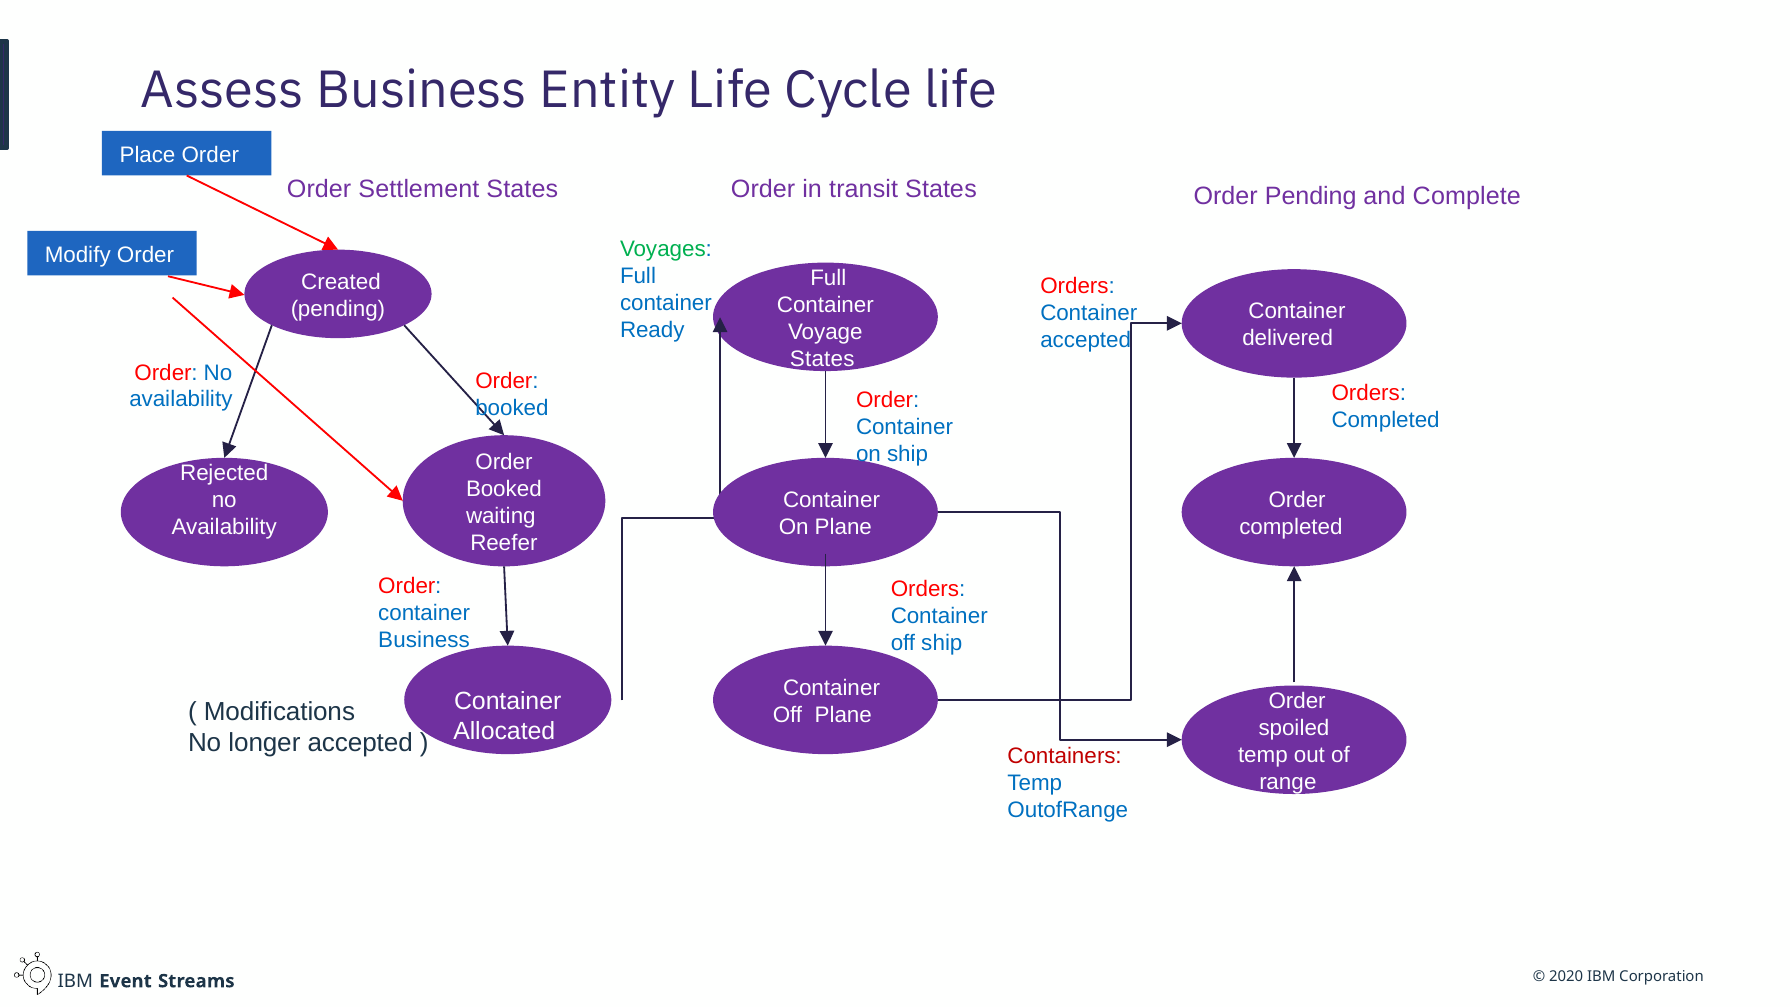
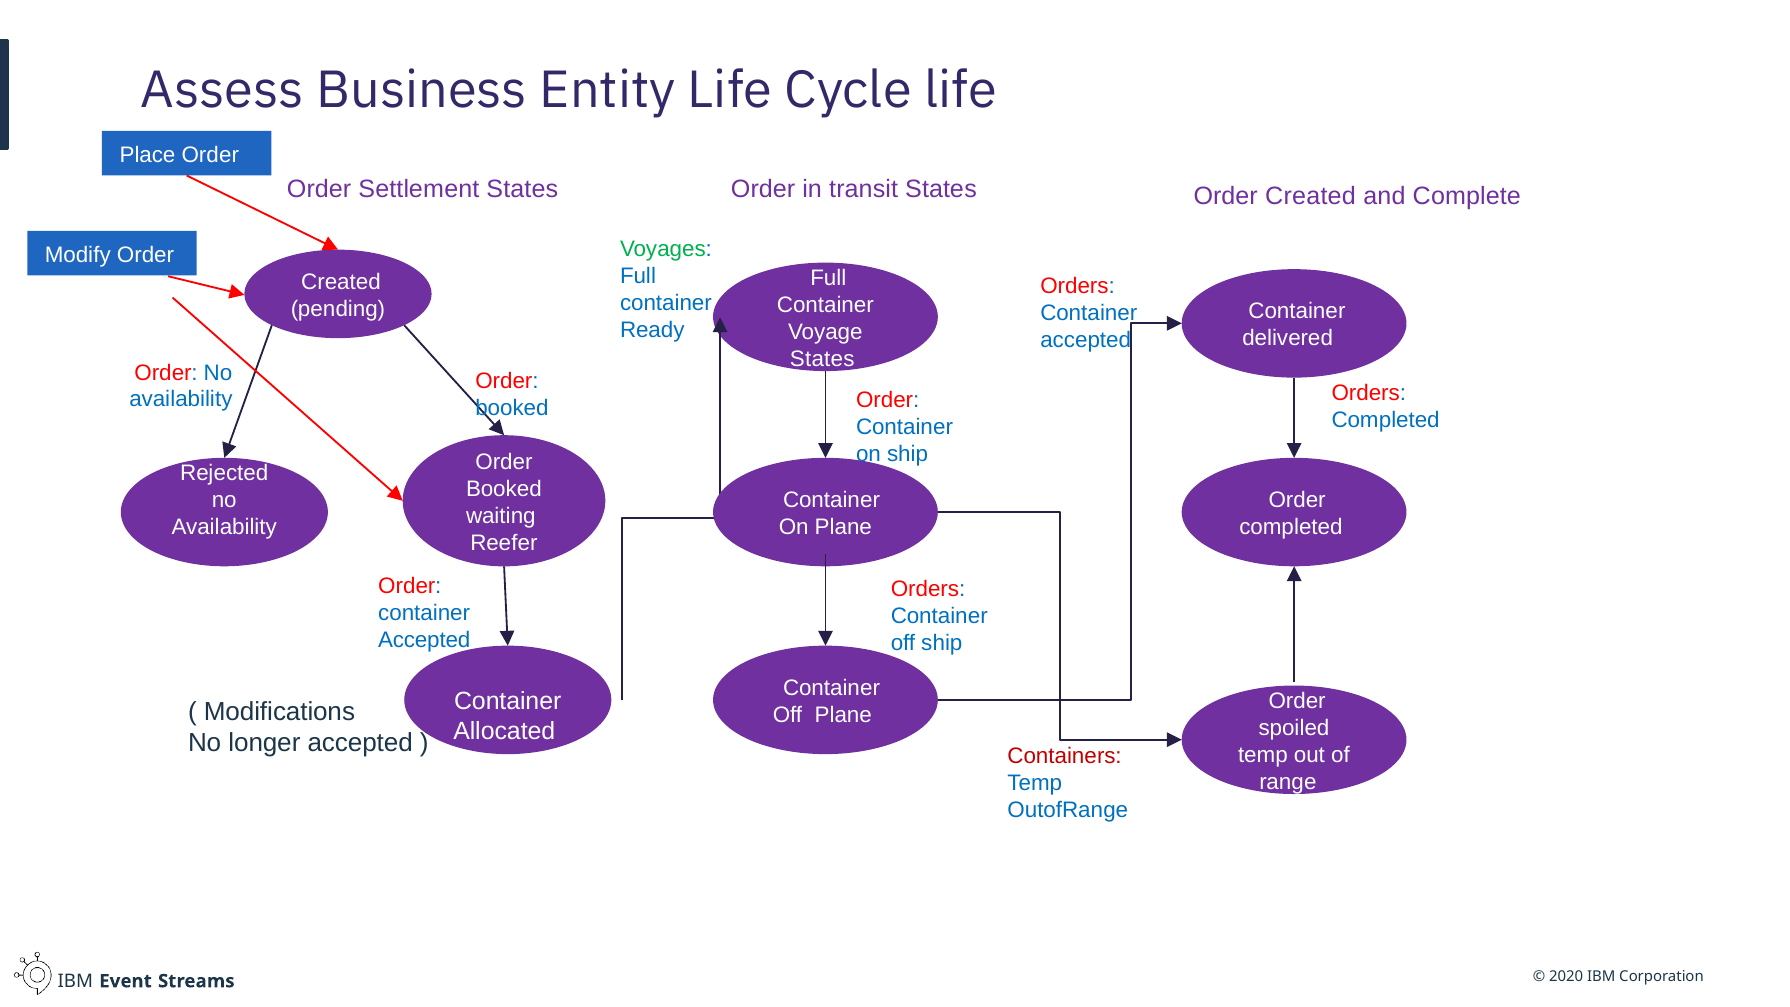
Order Pending: Pending -> Created (1311, 196)
Business: Business -> Accepted (424, 640)
